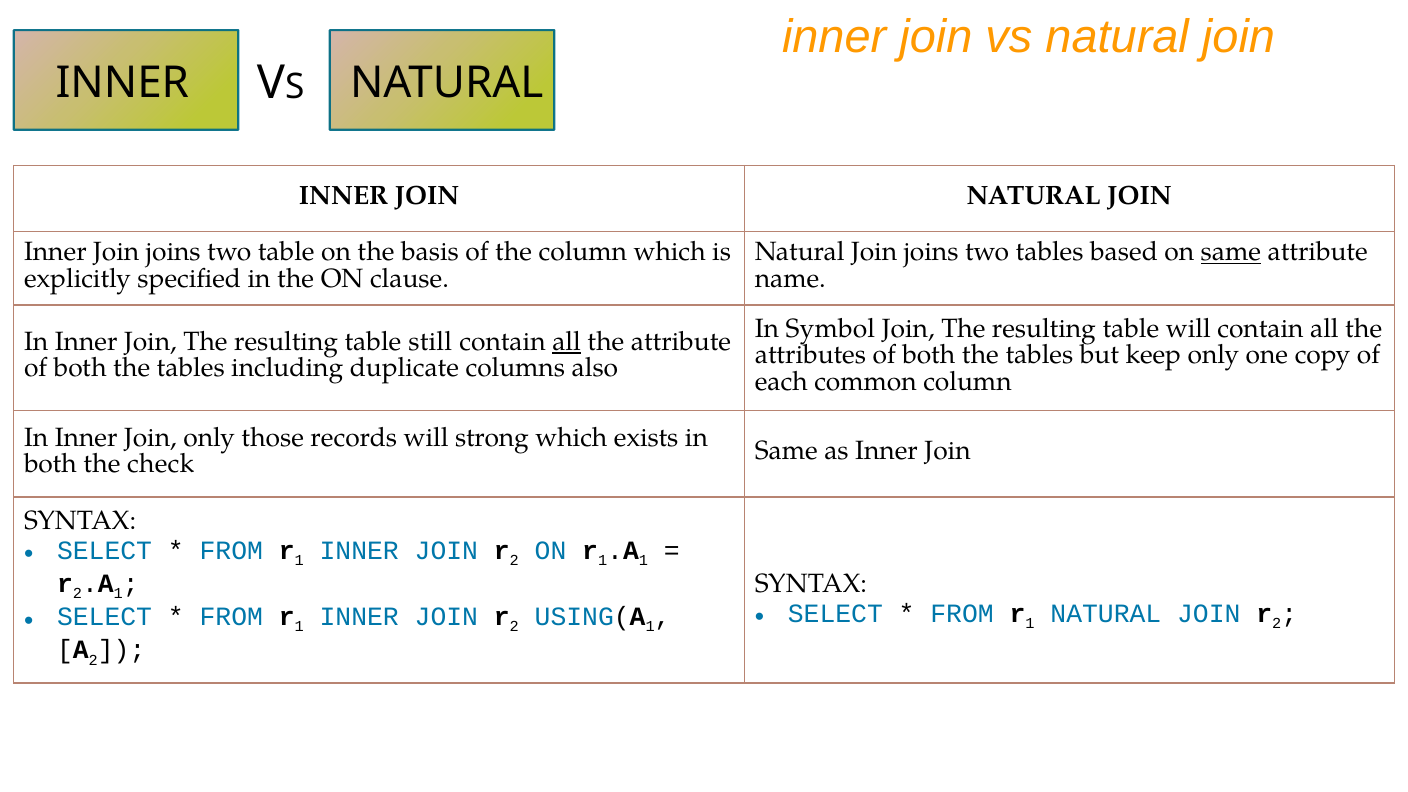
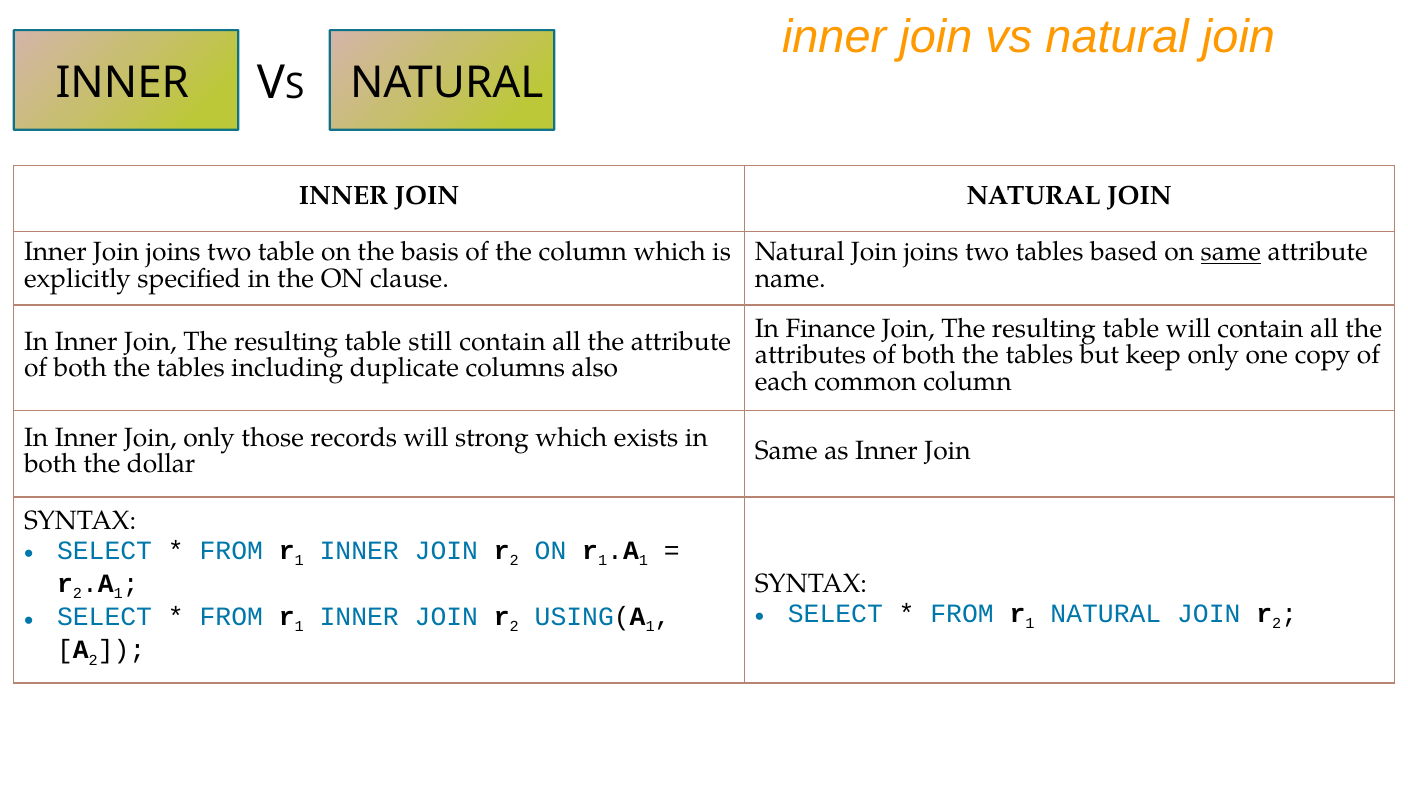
Symbol: Symbol -> Finance (831, 328)
all underline: present -> none (567, 342)
check: check -> dollar (161, 464)
